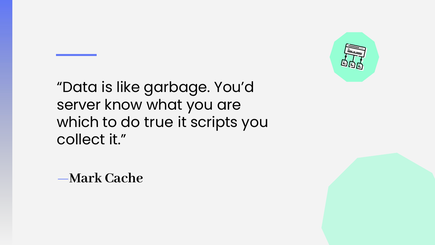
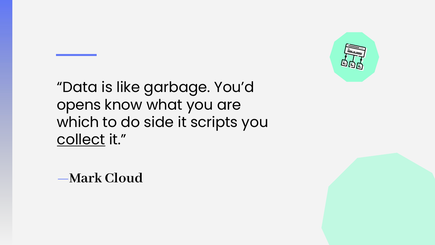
server: server -> opens (79, 105)
true: true -> side (159, 122)
collect underline: none -> present (81, 140)
Cache: Cache -> Cloud (124, 177)
